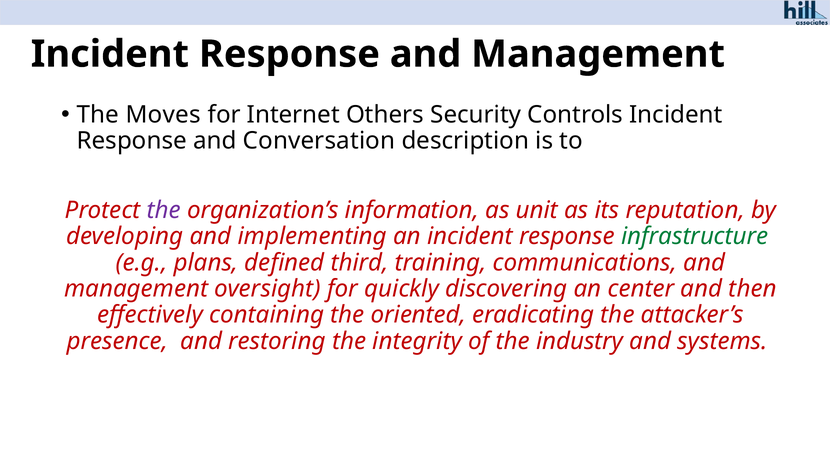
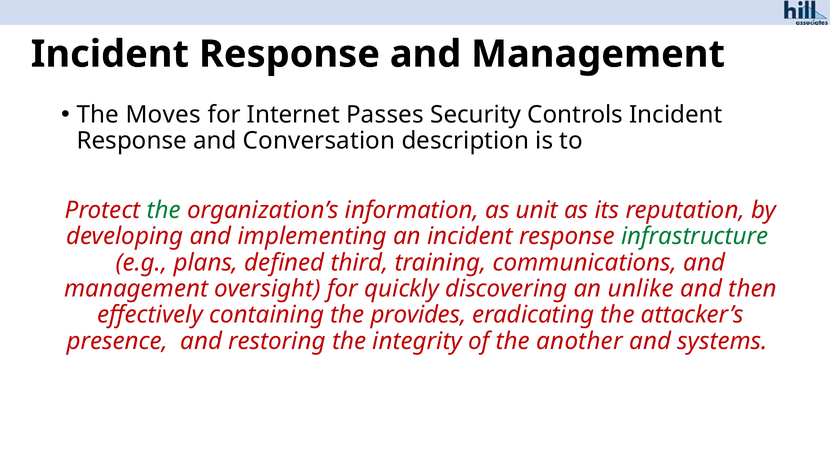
Others: Others -> Passes (385, 115)
the colour: purple -> green (164, 210)
center: center -> unlike (641, 289)
oriented: oriented -> provides (418, 315)
industry: industry -> another (580, 341)
